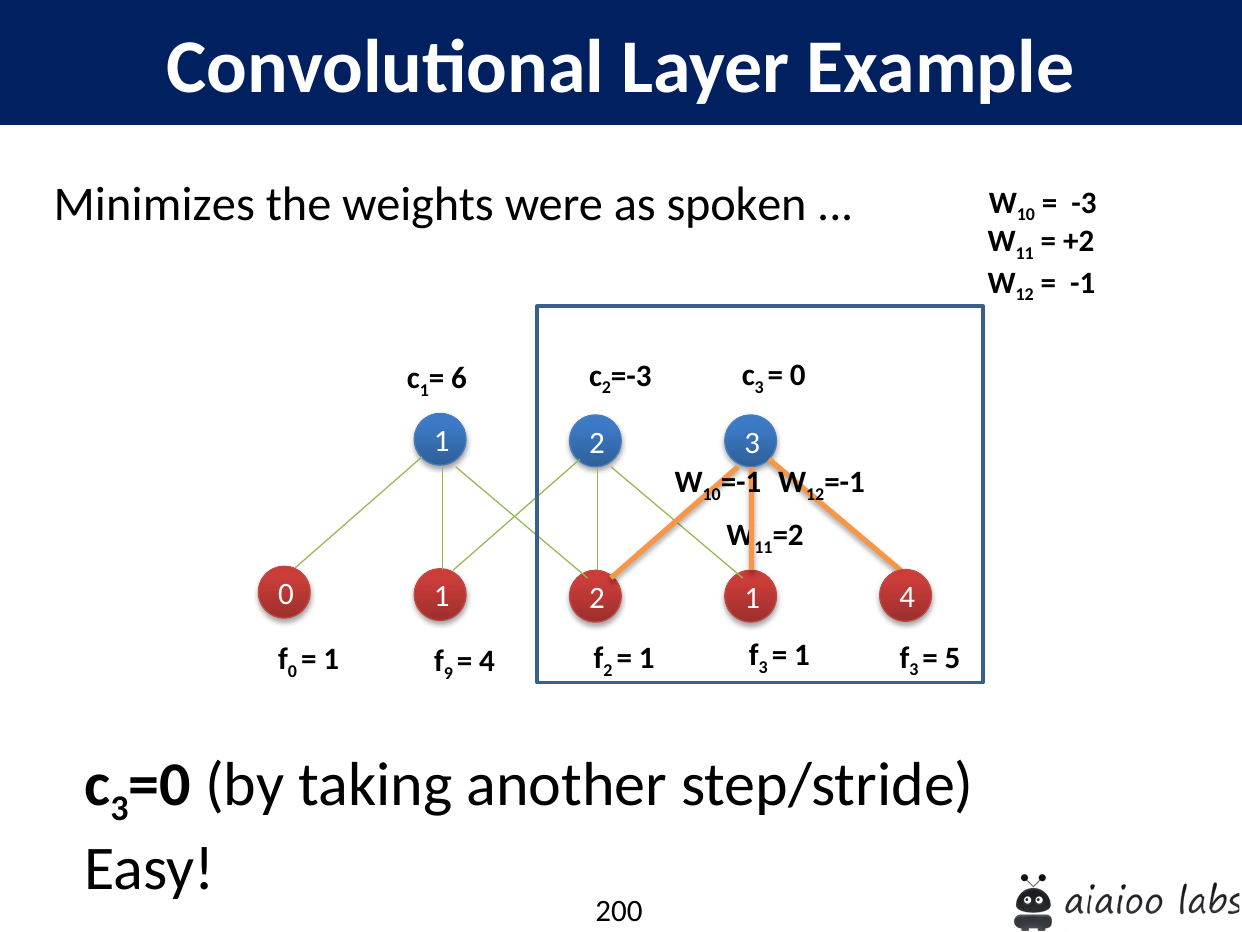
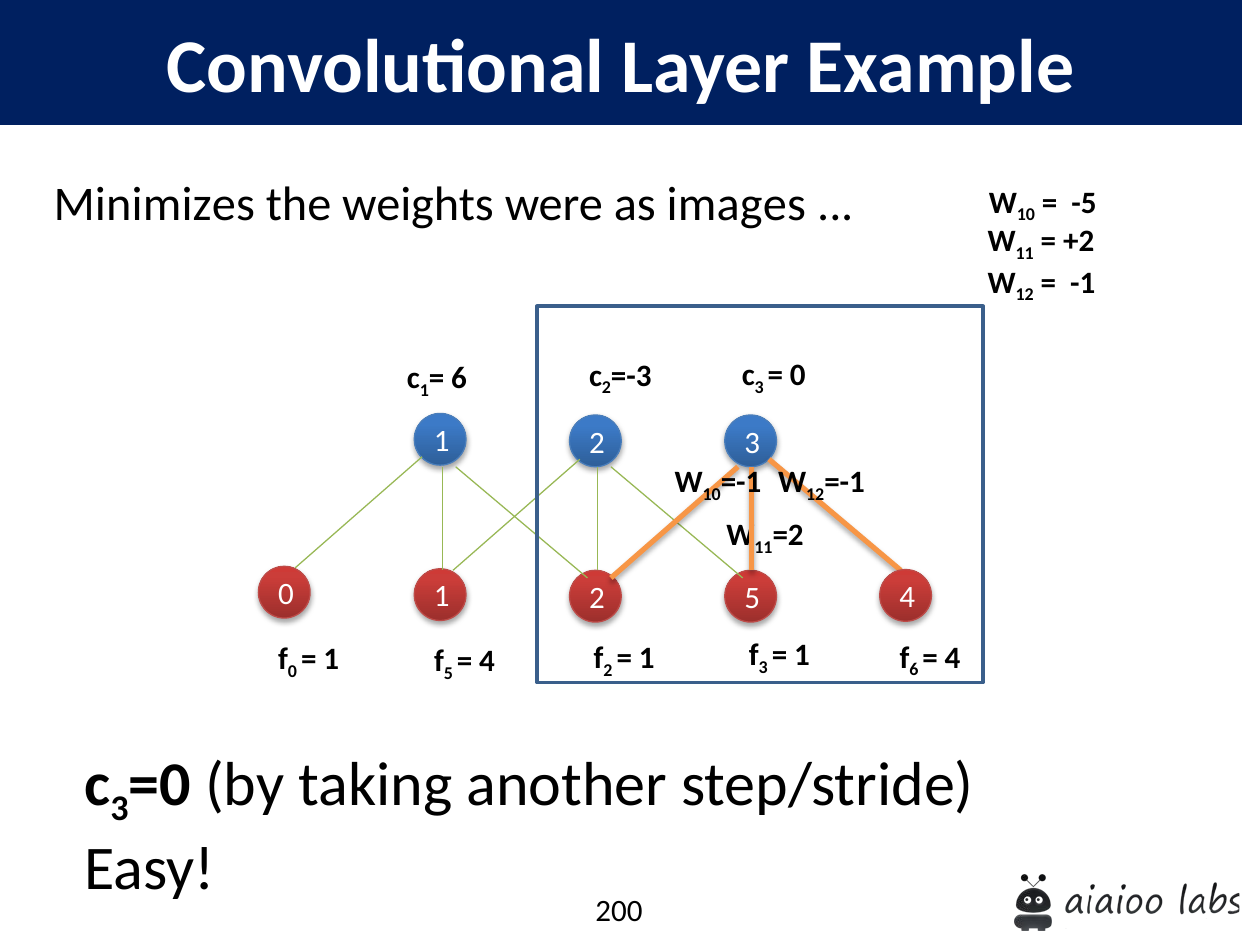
spoken: spoken -> images (736, 204)
-3: -3 -> -5 (1084, 203)
2 1: 1 -> 5 (752, 598)
3: 3 -> 6 (914, 670)
5: 5 -> 4 (952, 658)
9: 9 -> 5 (448, 673)
